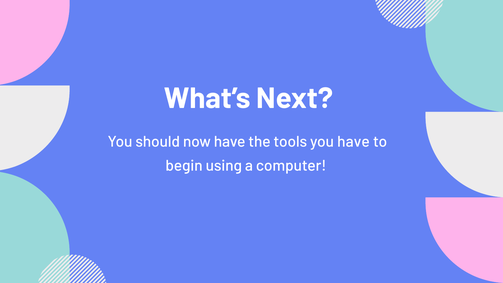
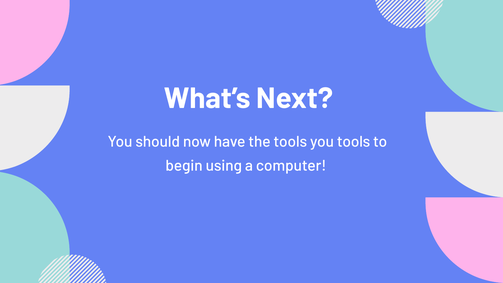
you have: have -> tools (354, 142)
